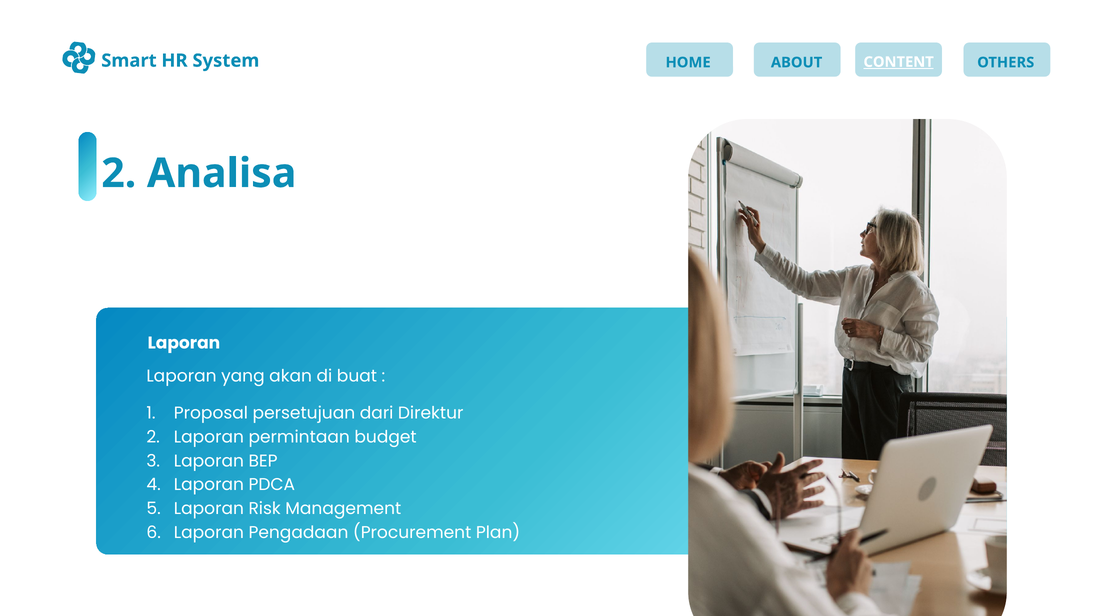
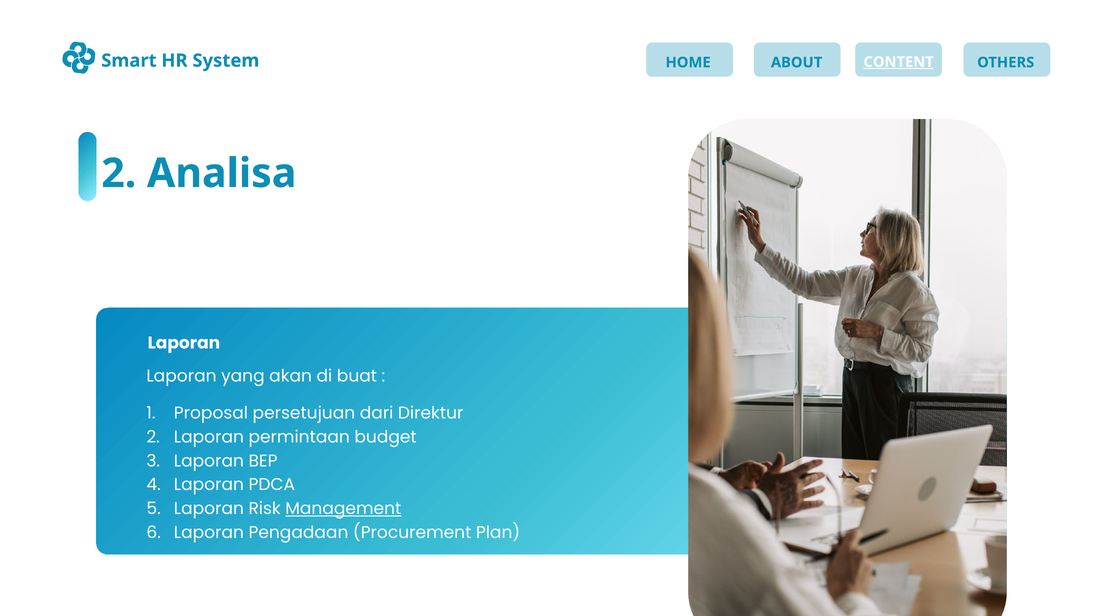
Management underline: none -> present (343, 509)
